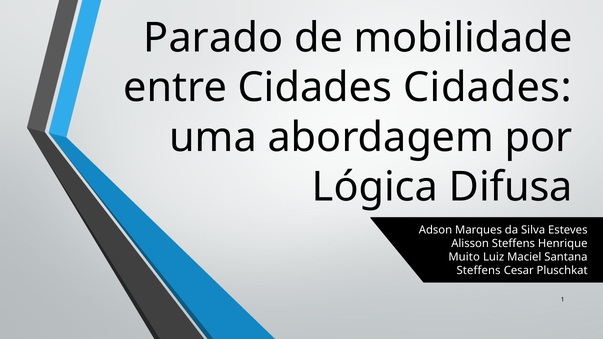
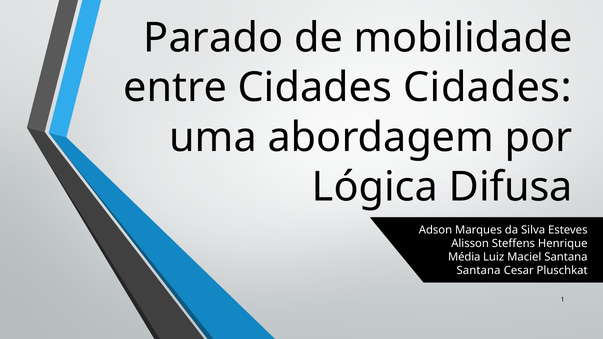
Muito: Muito -> Média (464, 257)
Steffens: Steffens -> Santana (479, 271)
